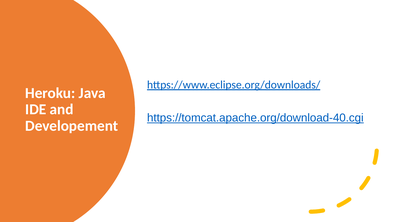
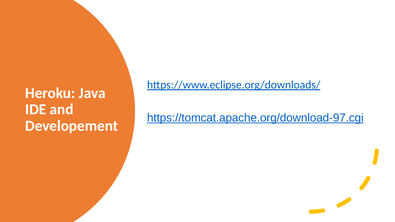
https://tomcat.apache.org/download-40.cgi: https://tomcat.apache.org/download-40.cgi -> https://tomcat.apache.org/download-97.cgi (255, 118)
